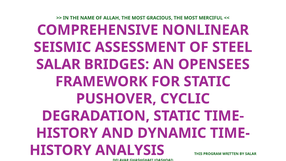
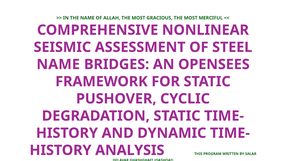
SALAR: SALAR -> NAME (58, 64)
